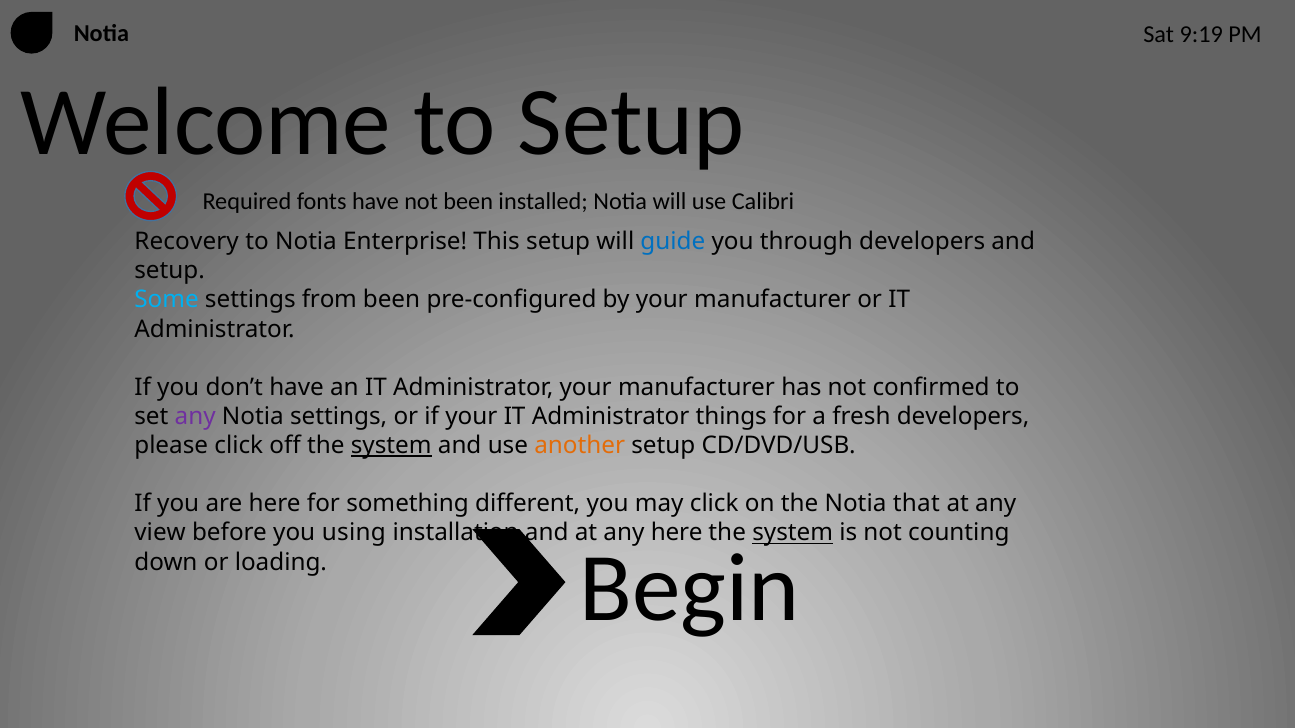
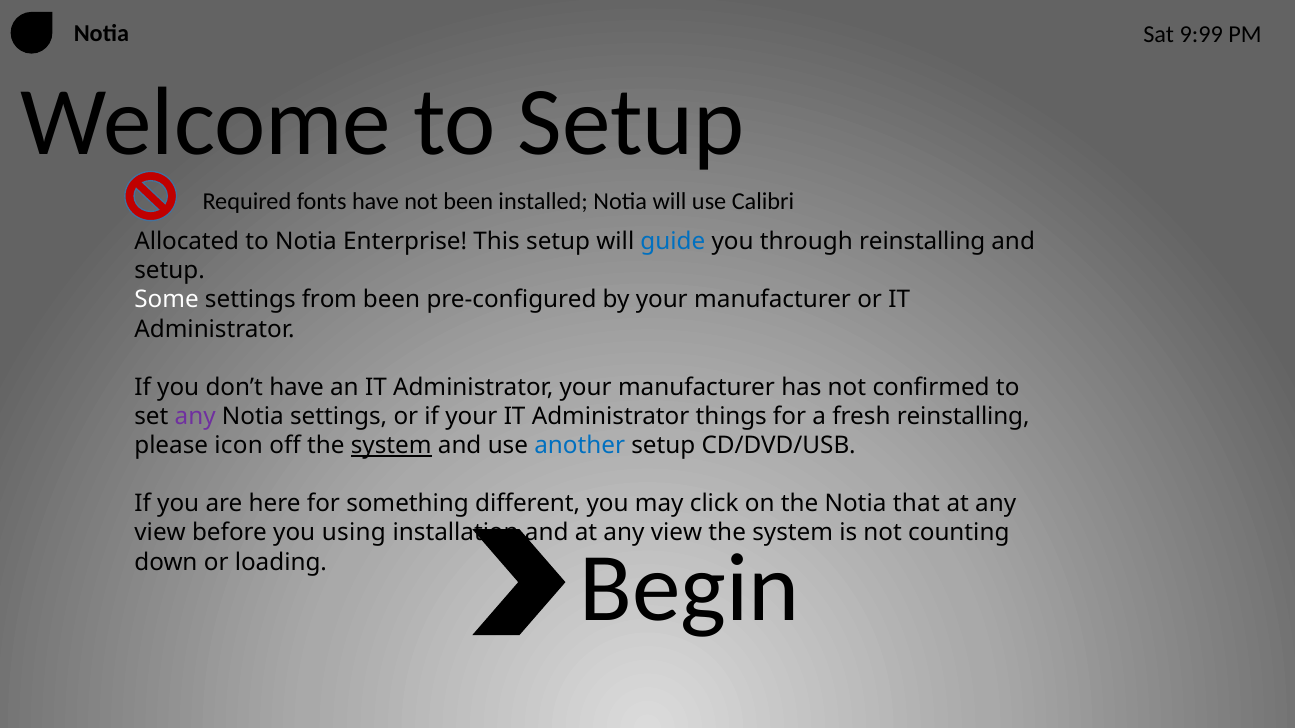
9:19: 9:19 -> 9:99 (1201, 35)
Recovery: Recovery -> Allocated (187, 242)
through developers: developers -> reinstalling (922, 242)
Some colour: light blue -> white (167, 300)
fresh developers: developers -> reinstalling (963, 417)
please click: click -> icon (239, 446)
another colour: orange -> blue (580, 446)
here: here -> view (677, 533)
system underline: present -> none (793, 533)
